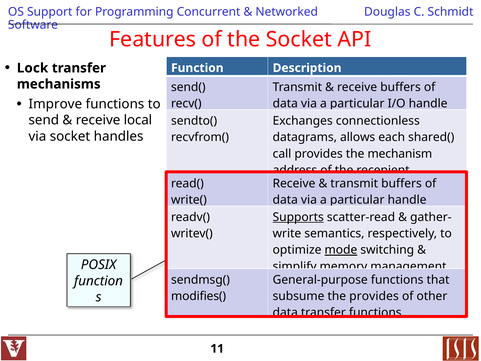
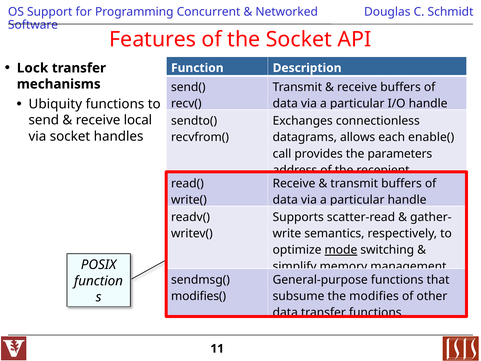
Improve: Improve -> Ubiquity (55, 104)
shared(: shared( -> enable( (431, 137)
mechanism: mechanism -> parameters (400, 154)
Supports underline: present -> none (298, 217)
the provides: provides -> modifies (374, 296)
